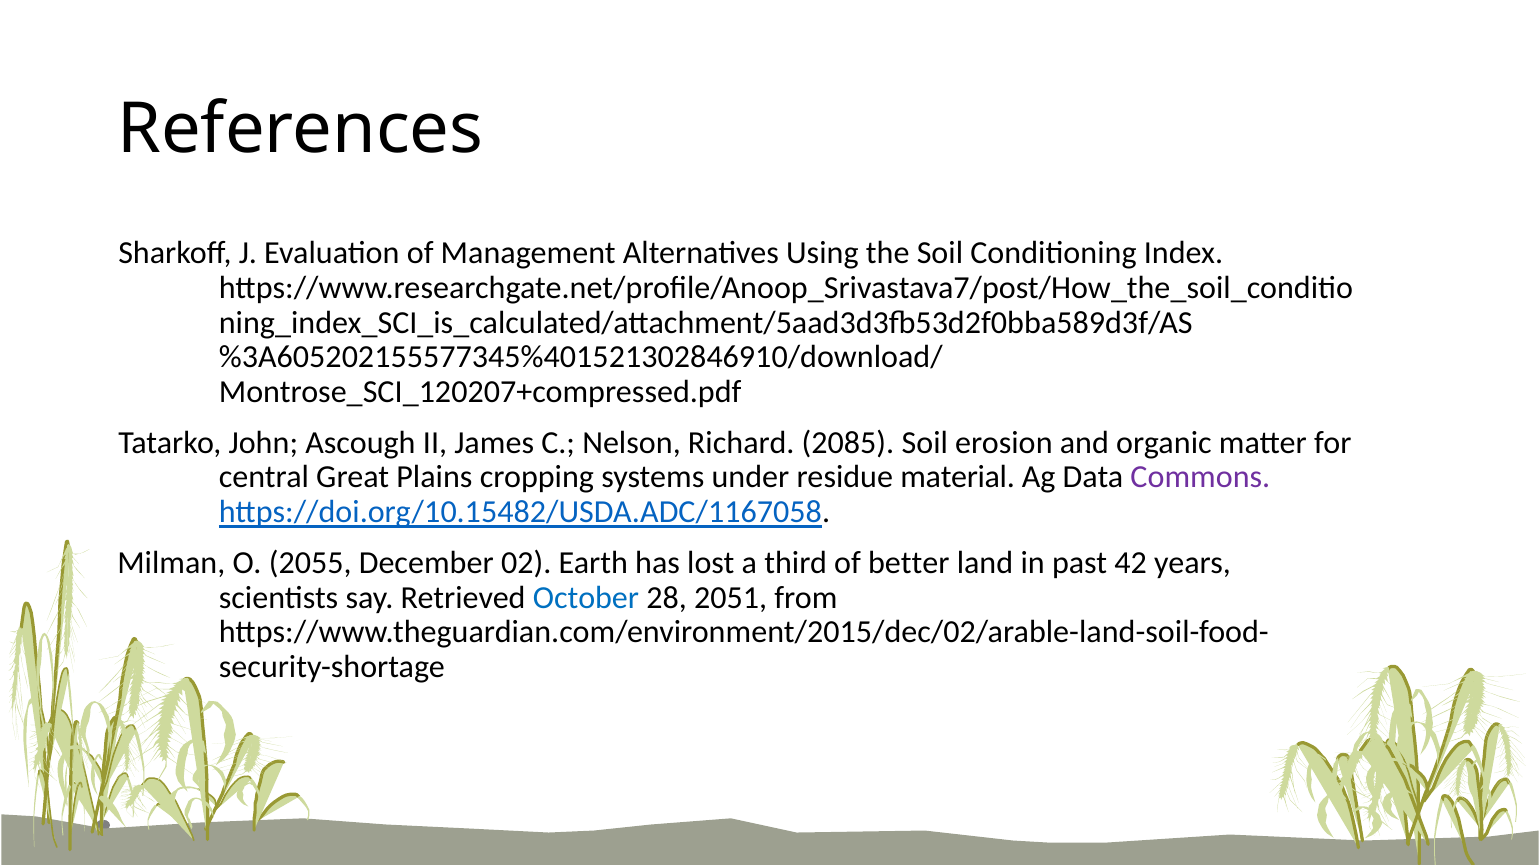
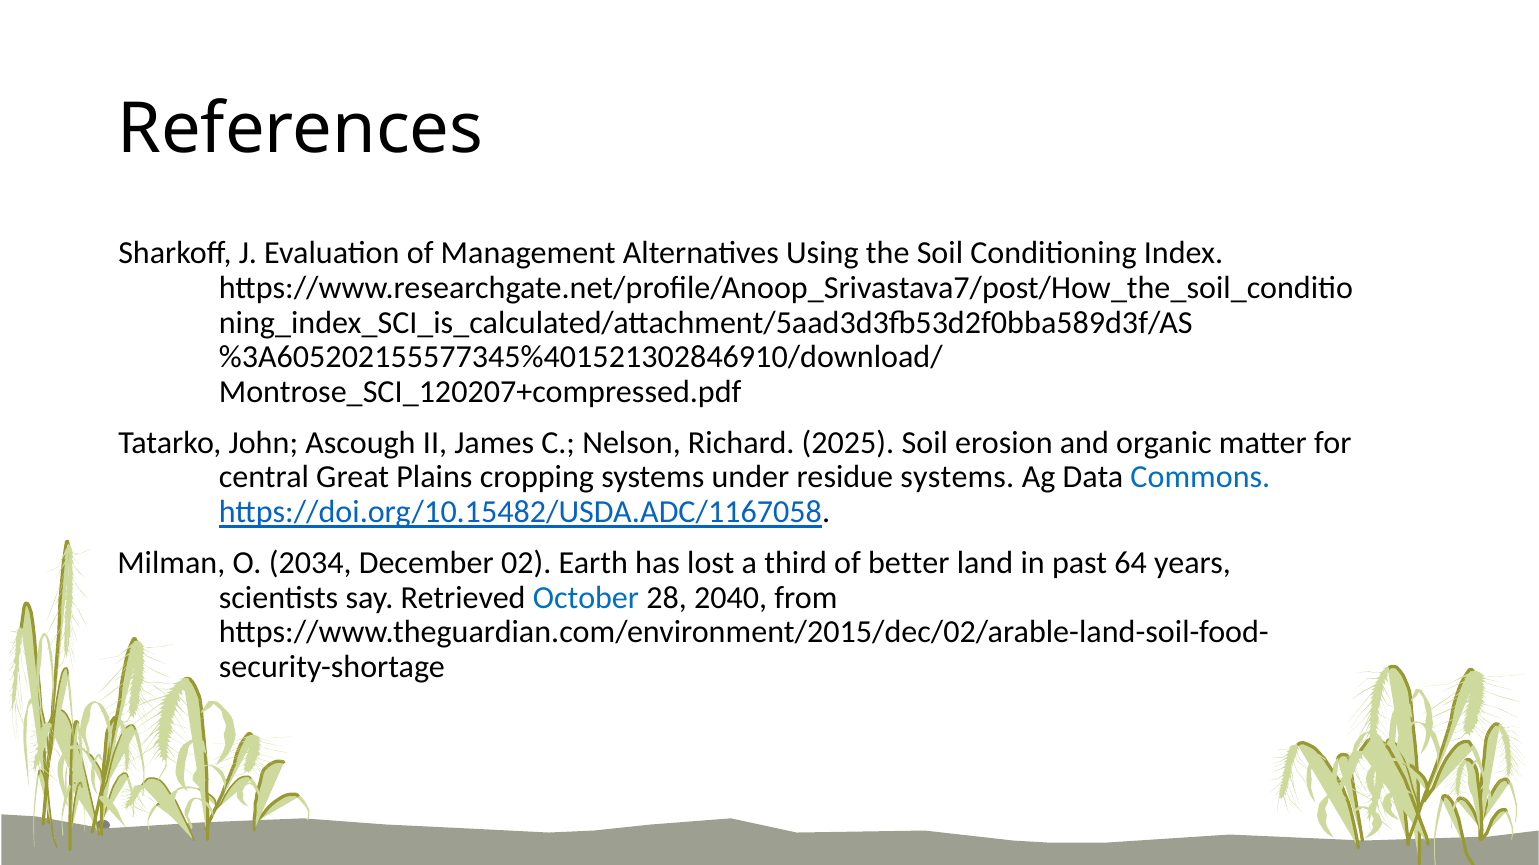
2085: 2085 -> 2025 (848, 443)
residue material: material -> systems (957, 477)
Commons colour: purple -> blue (1200, 477)
2055: 2055 -> 2034 (310, 564)
42: 42 -> 64 (1131, 564)
2051: 2051 -> 2040 (731, 598)
